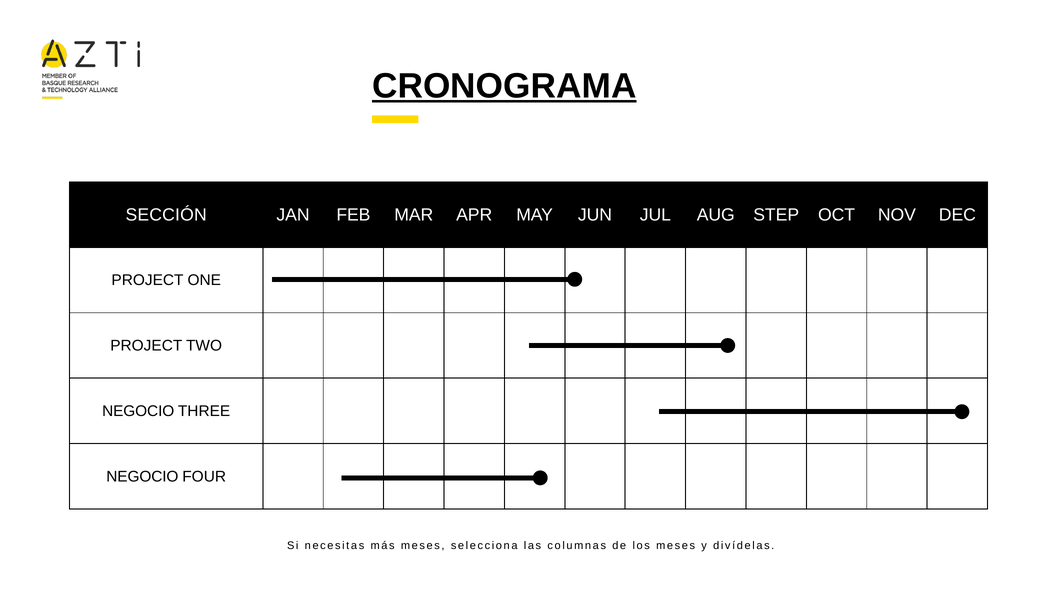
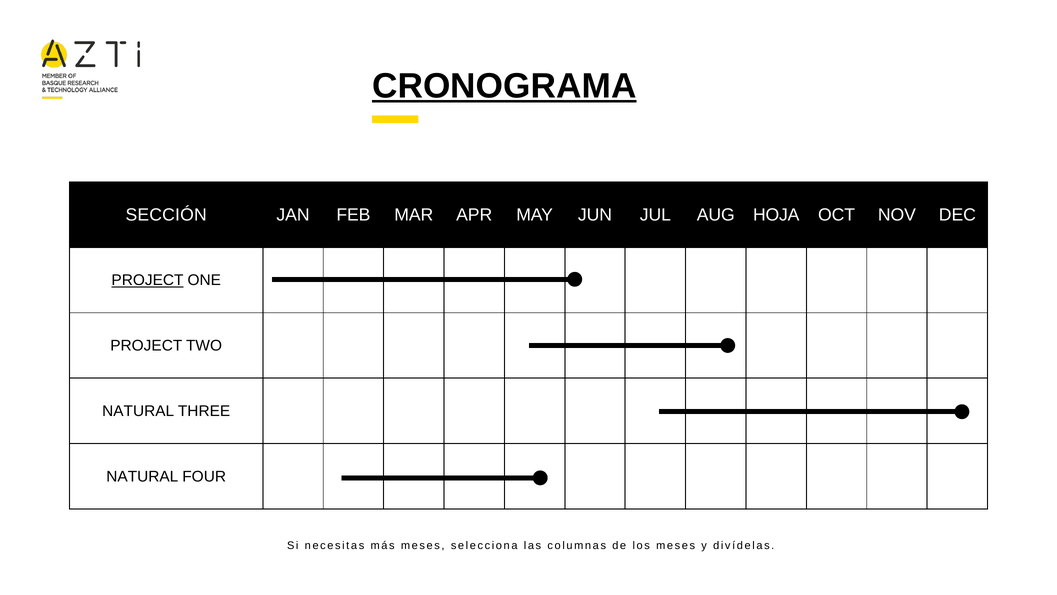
STEP: STEP -> HOJA (776, 215)
PROJECT underline: none -> present (147, 280)
NEGOCIO: NEGOCIO -> NATURAL (138, 411)
NEGOCIO: NEGOCIO -> NATURAL (142, 476)
